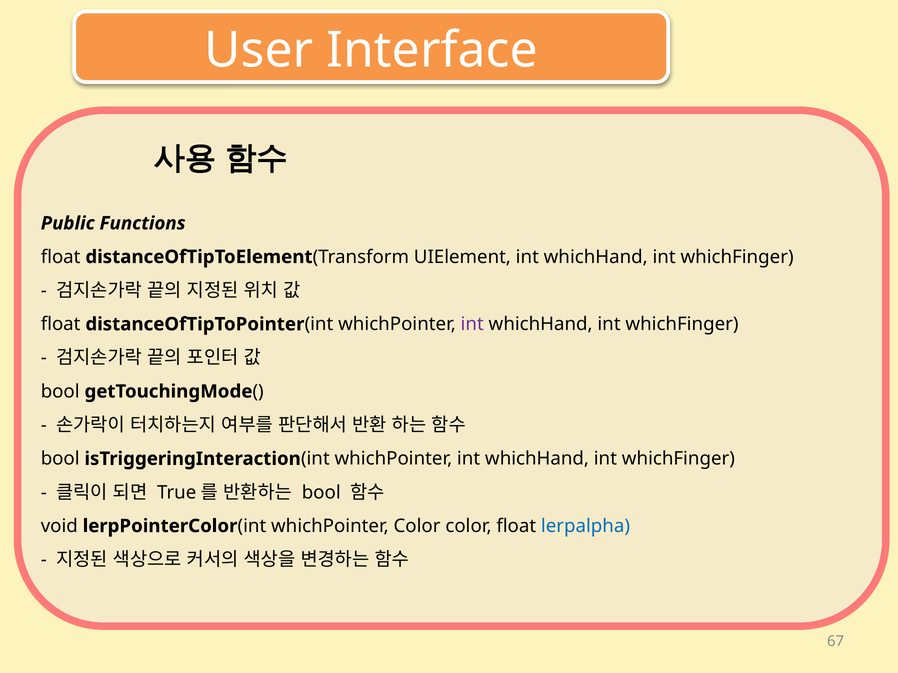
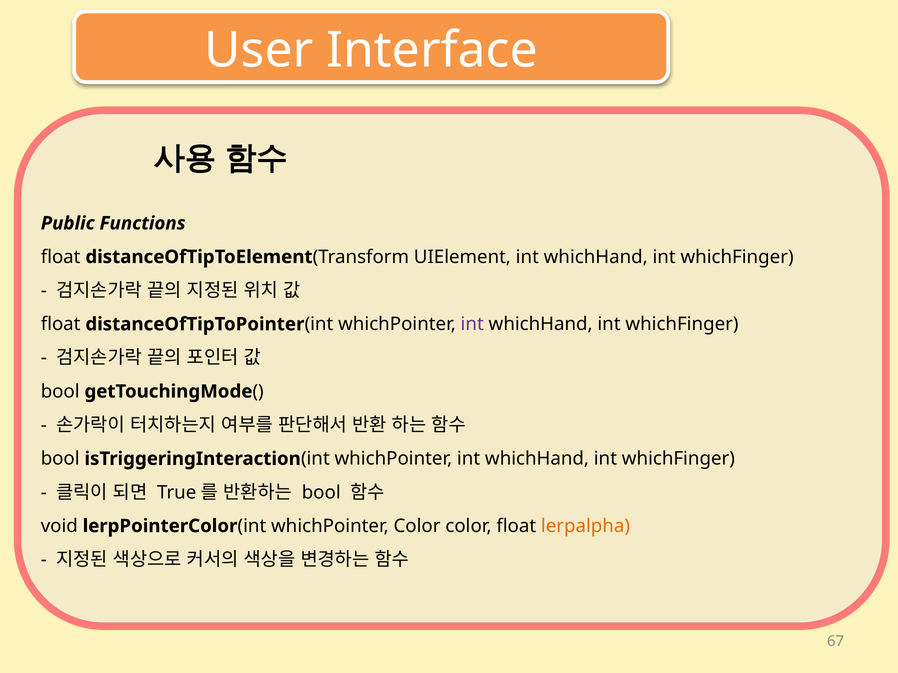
lerpalpha colour: blue -> orange (585, 526)
